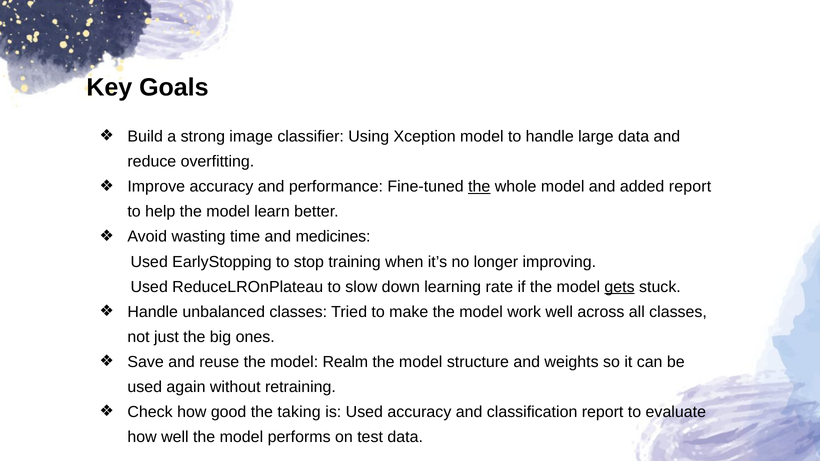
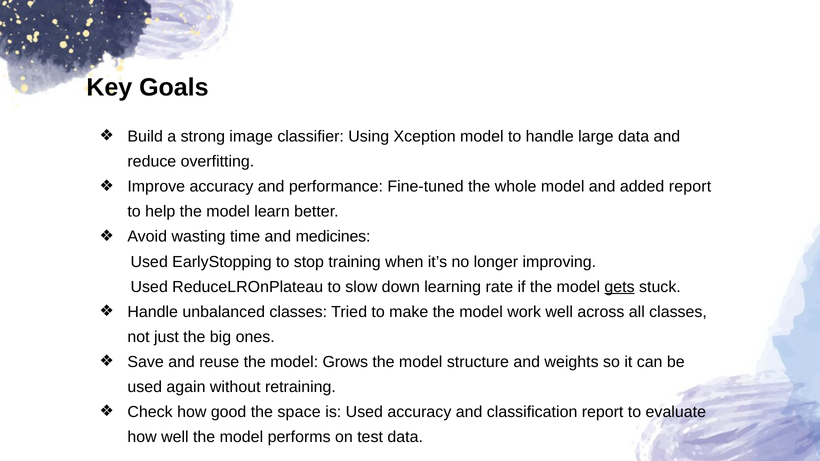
the underline: present -> none (479, 187)
Realm: Realm -> Grows (345, 362)
taking: taking -> space (299, 412)
